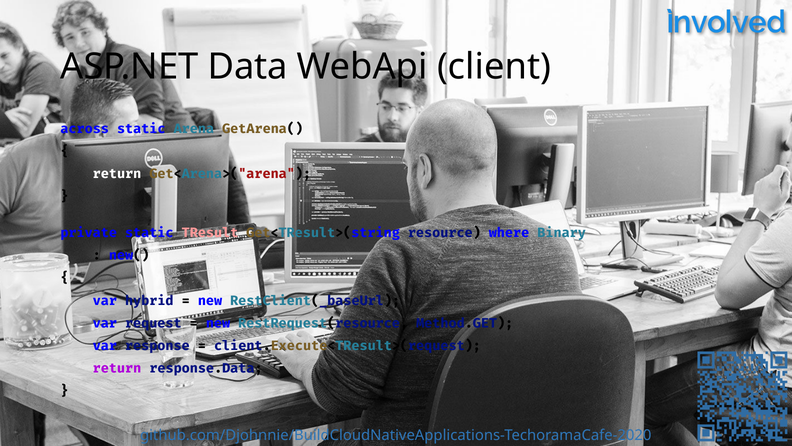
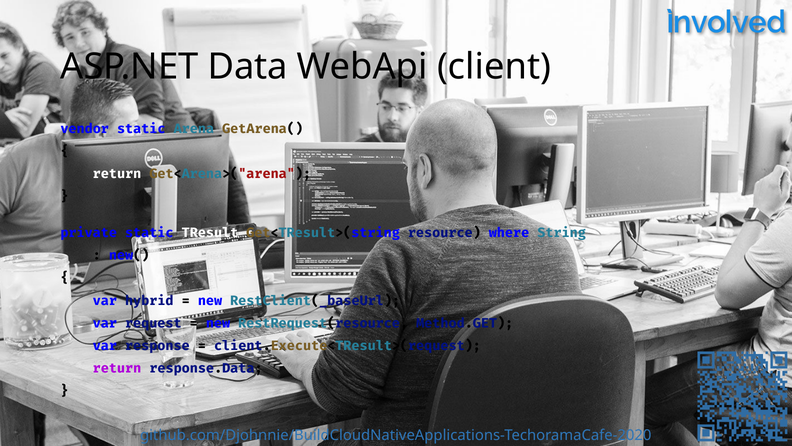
across: across -> vendor (85, 129)
TResult colour: pink -> white (210, 233)
Binary: Binary -> String (562, 233)
